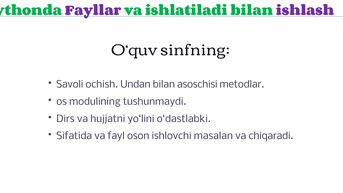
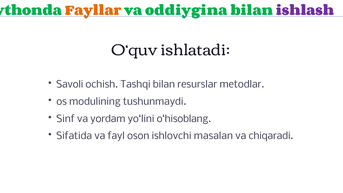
Fayllar colour: purple -> orange (93, 11)
ishlatiladi: ishlatiladi -> oddiygina (186, 11)
sinfning: sinfning -> ishlatadi (195, 50)
Undan: Undan -> Tashqi (135, 85)
asoschisi: asoschisi -> resurslar (197, 85)
Dirs: Dirs -> Sinf (65, 119)
hujjatni: hujjatni -> yordam (108, 119)
o‘dastlabki: o‘dastlabki -> o‘hisoblang (184, 119)
